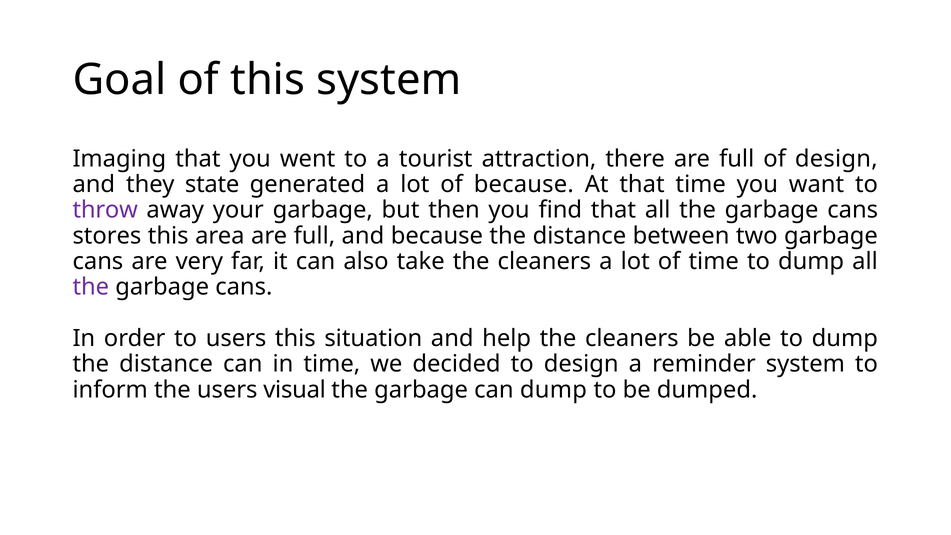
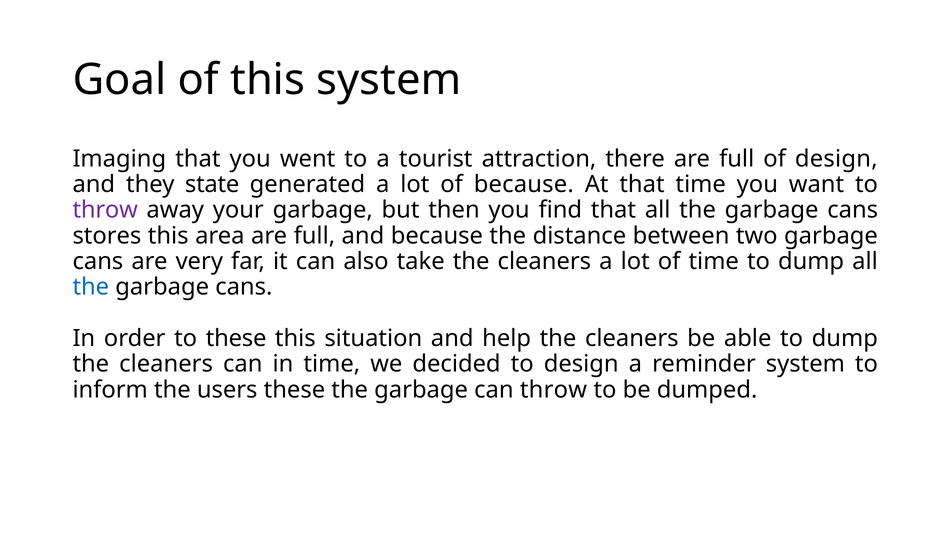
the colour: purple -> blue (91, 287)
to users: users -> these (236, 338)
distance: distance -> cleaners (166, 364)
users visual: visual -> these (294, 390)
can dump: dump -> throw (553, 390)
